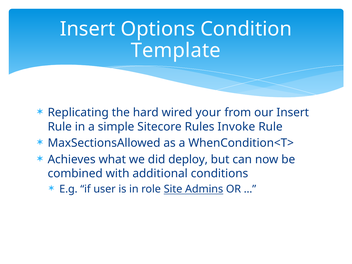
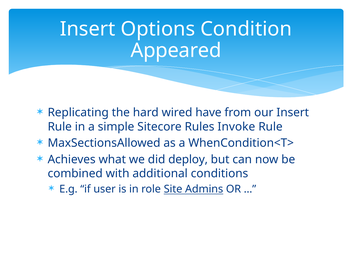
Template: Template -> Appeared (176, 51)
your: your -> have (208, 113)
